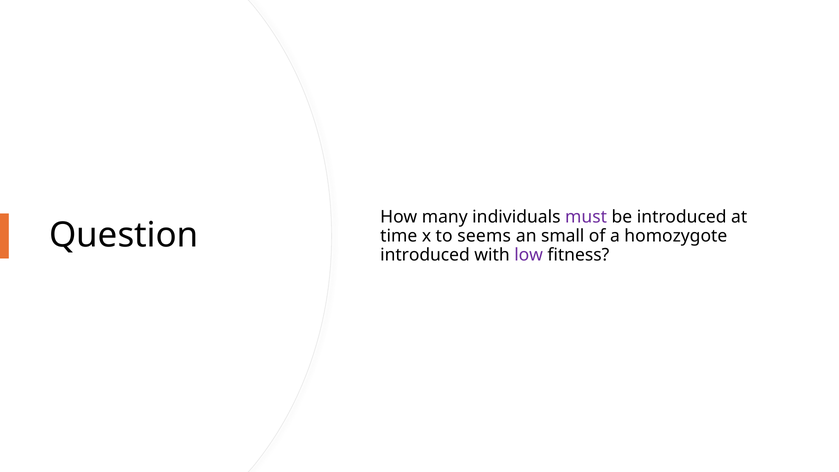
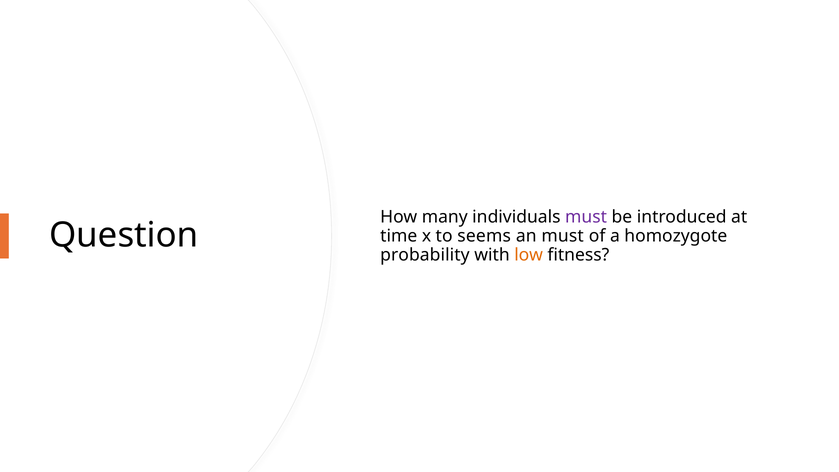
an small: small -> must (563, 236)
introduced: introduced -> probability (425, 255)
low colour: purple -> orange (529, 255)
